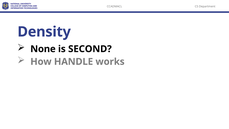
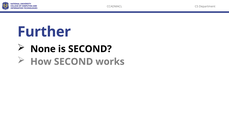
Density: Density -> Further (44, 32)
How HANDLE: HANDLE -> SECOND (74, 62)
